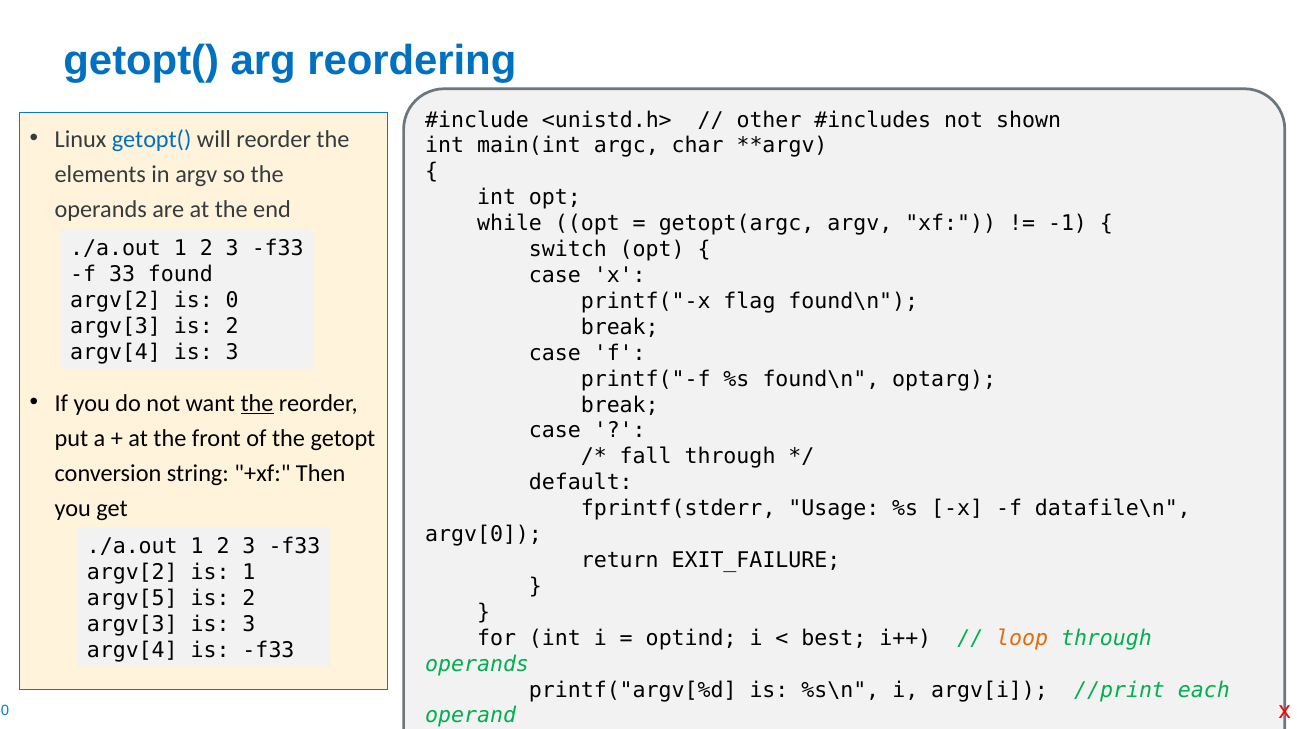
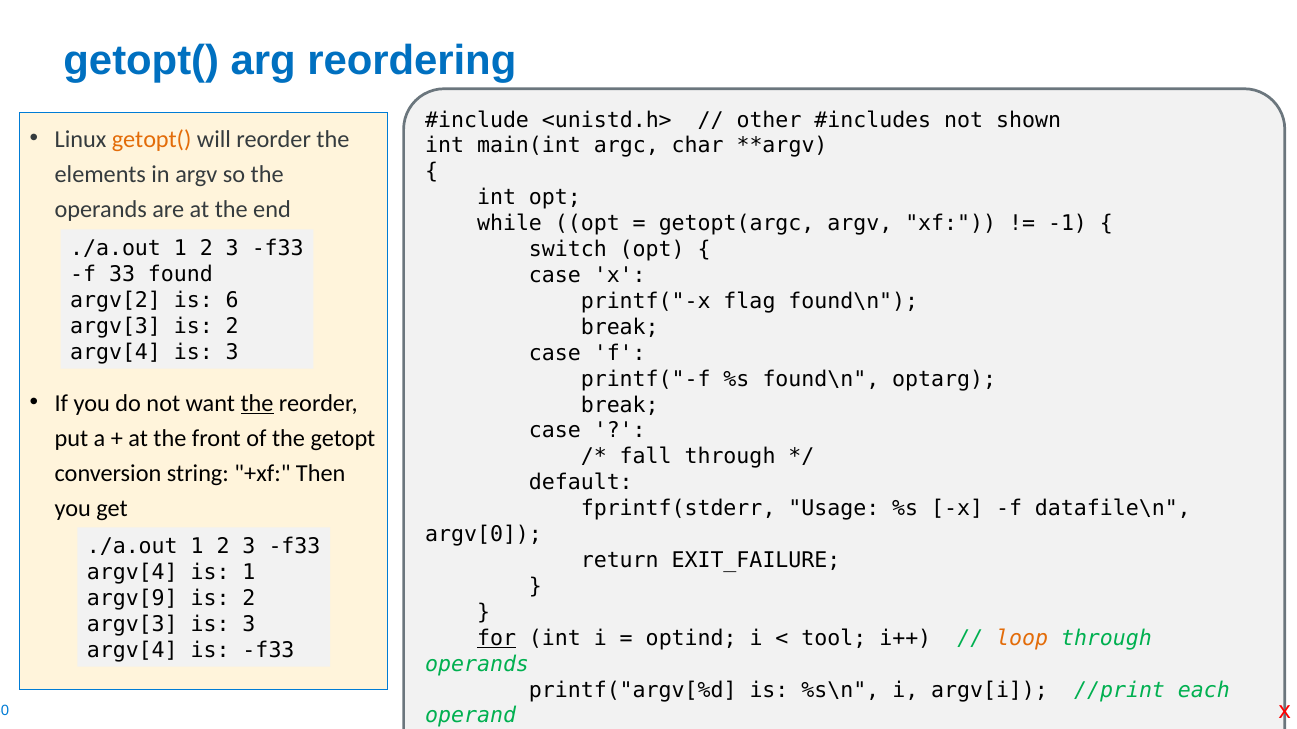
getopt( colour: blue -> orange (152, 139)
0: 0 -> 6 (232, 301)
argv[2: argv[2 -> argv[4 (132, 573)
argv[5: argv[5 -> argv[9 (132, 599)
for underline: none -> present (497, 639)
best: best -> tool (834, 639)
